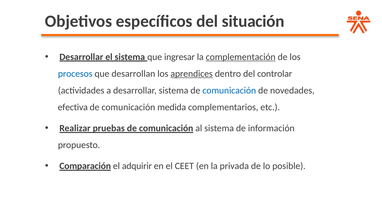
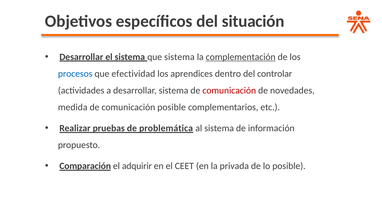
que ingresar: ingresar -> sistema (179, 57)
desarrollan: desarrollan -> efectividad (133, 74)
aprendices underline: present -> none (192, 74)
comunicación colour: blue -> red (229, 90)
efectiva: efectiva -> medida (73, 107)
comunicación medida: medida -> posible (172, 107)
pruebas de comunicación: comunicación -> problemática (166, 128)
